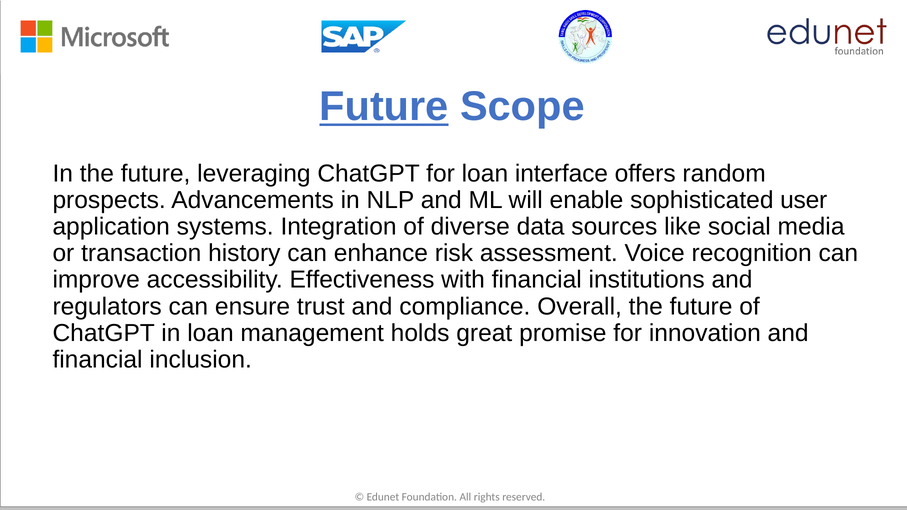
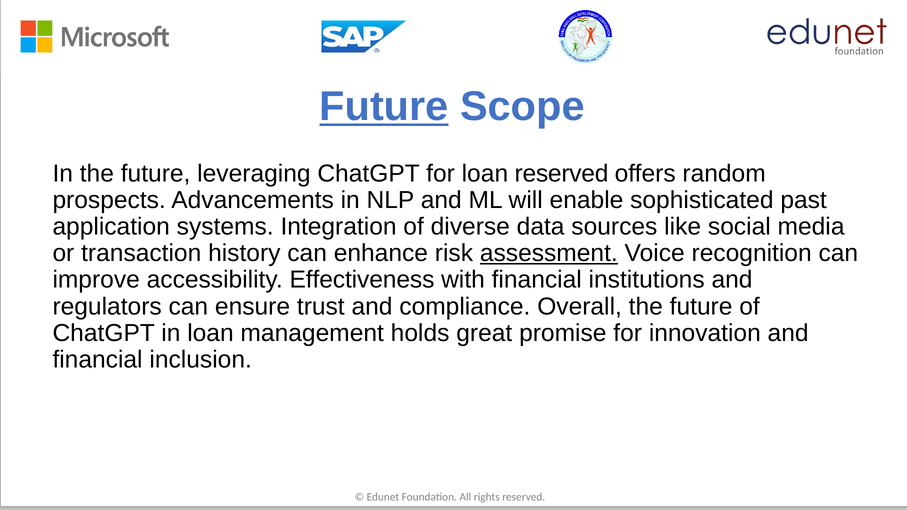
loan interface: interface -> reserved (562, 174)
user: user -> past (804, 200)
assessment underline: none -> present (549, 253)
